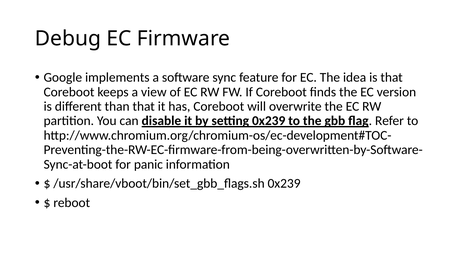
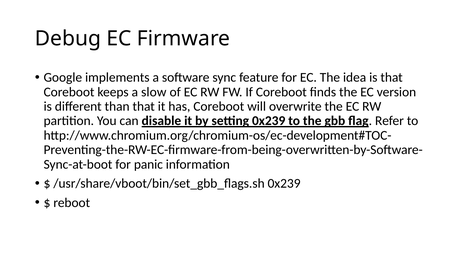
view: view -> slow (154, 92)
